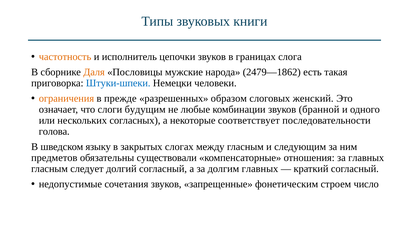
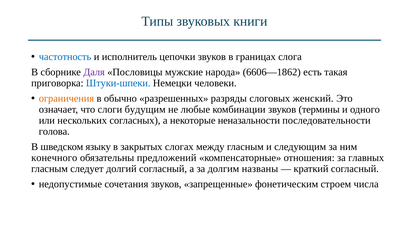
частотность colour: orange -> blue (65, 57)
Даля colour: orange -> purple (94, 72)
2479—1862: 2479—1862 -> 6606—1862 (272, 72)
прежде: прежде -> обычно (120, 98)
образом: образом -> разряды (229, 98)
бранной: бранной -> термины (319, 109)
соответствует: соответствует -> неназальности (249, 121)
предметов: предметов -> конечного (54, 158)
существовали: существовали -> предложений (167, 158)
долгим главных: главных -> названы (260, 169)
число: число -> числа (366, 184)
